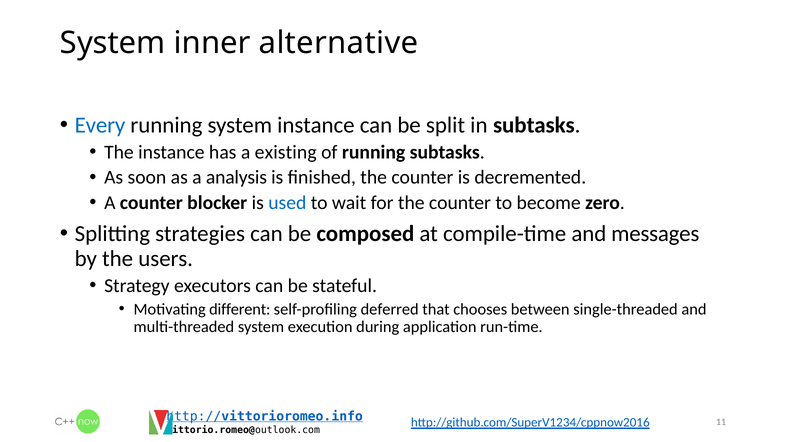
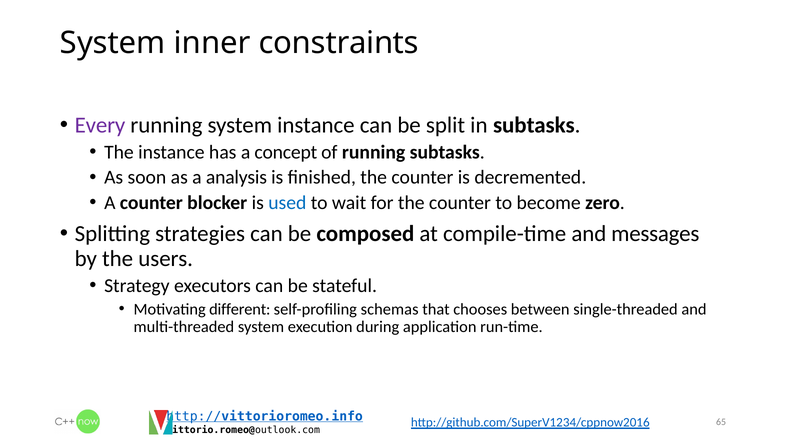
alternative: alternative -> constraints (339, 43)
Every colour: blue -> purple (100, 125)
existing: existing -> concept (286, 152)
deferred: deferred -> schemas (390, 309)
11: 11 -> 65 (721, 422)
